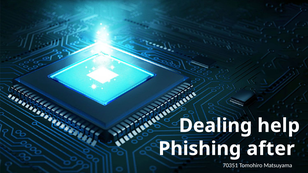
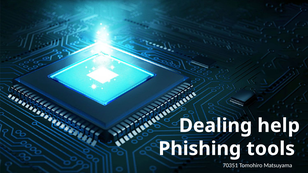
after: after -> tools (271, 149)
